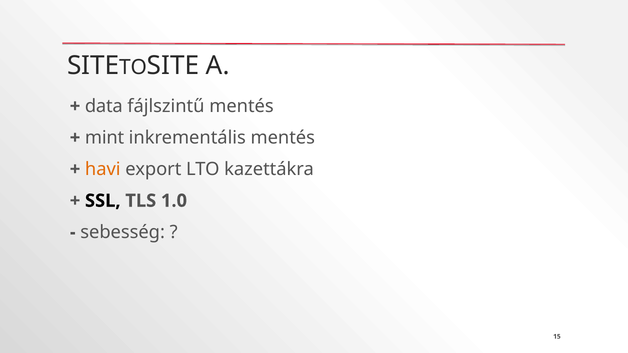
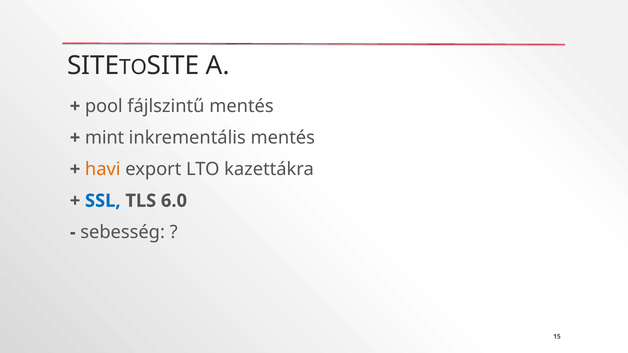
data: data -> pool (104, 106)
SSL colour: black -> blue (103, 201)
1.0: 1.0 -> 6.0 (174, 201)
